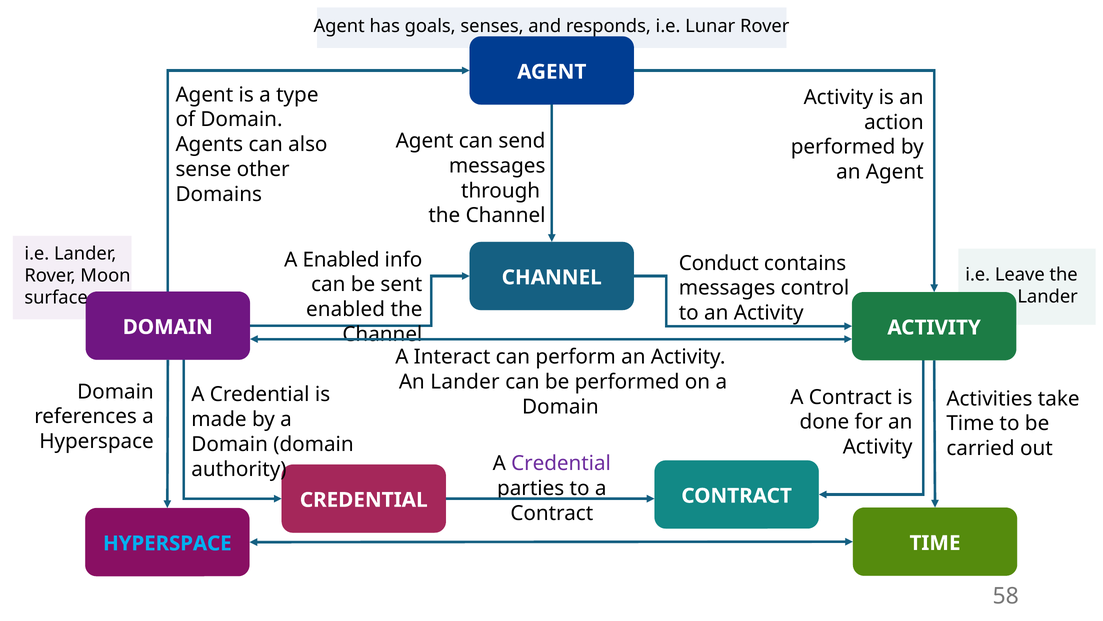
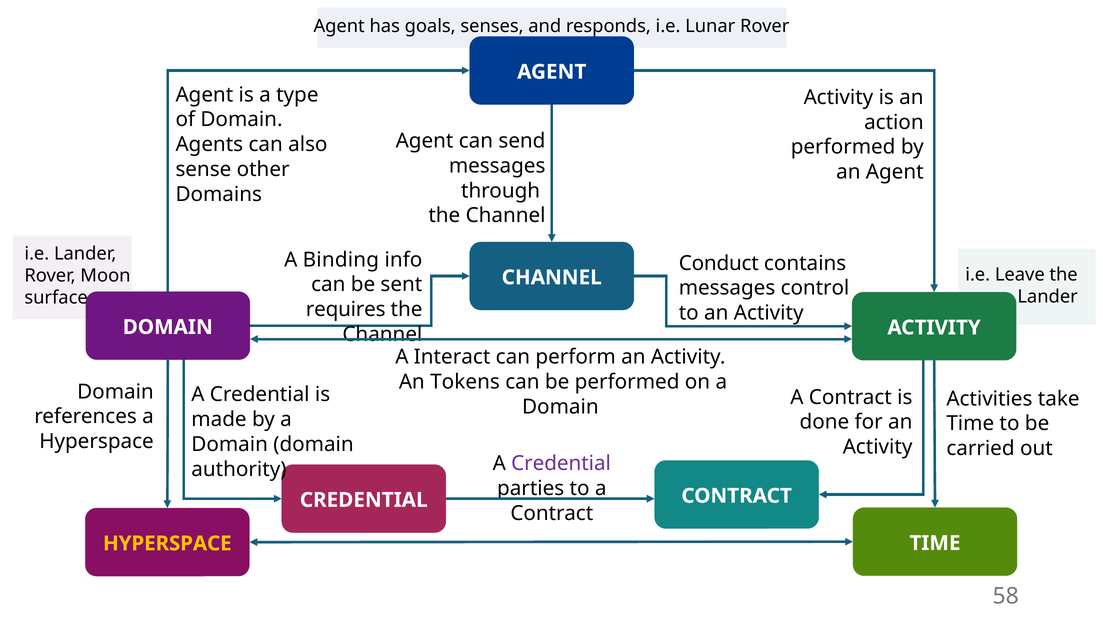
A Enabled: Enabled -> Binding (341, 260)
enabled: enabled -> requires (346, 309)
An Lander: Lander -> Tokens (465, 381)
HYPERSPACE colour: light blue -> yellow (167, 543)
